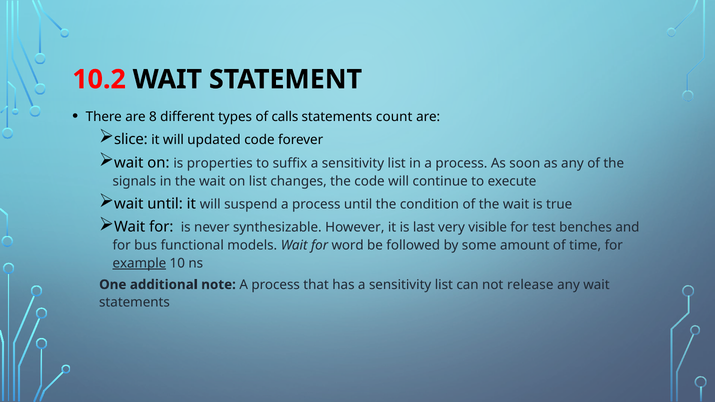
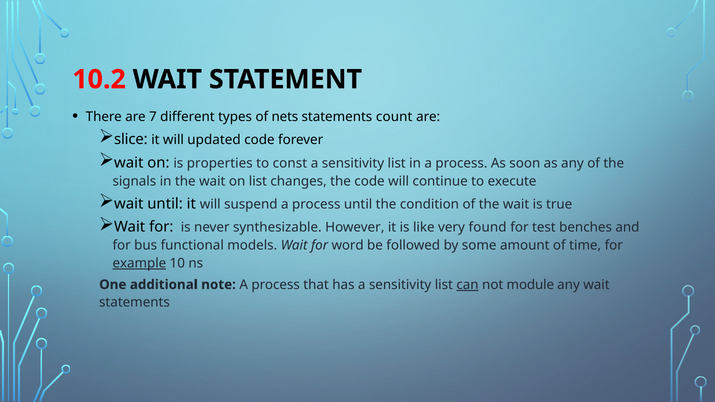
8: 8 -> 7 (153, 117)
calls: calls -> nets (285, 117)
suffix: suffix -> const (290, 163)
last: last -> like (424, 228)
visible: visible -> found (488, 228)
can underline: none -> present (468, 285)
release: release -> module (530, 285)
